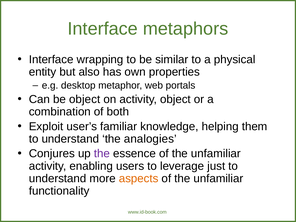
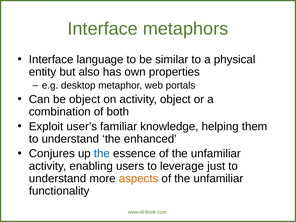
wrapping: wrapping -> language (100, 59)
analogies: analogies -> enhanced (150, 139)
the colour: purple -> blue (102, 154)
